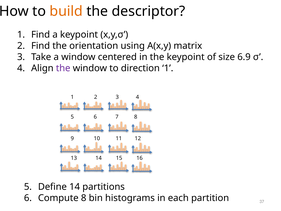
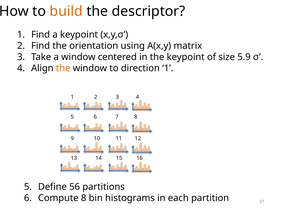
6.9: 6.9 -> 5.9 (244, 57)
the colour: purple -> orange (63, 68)
Define 14: 14 -> 56 (75, 187)
